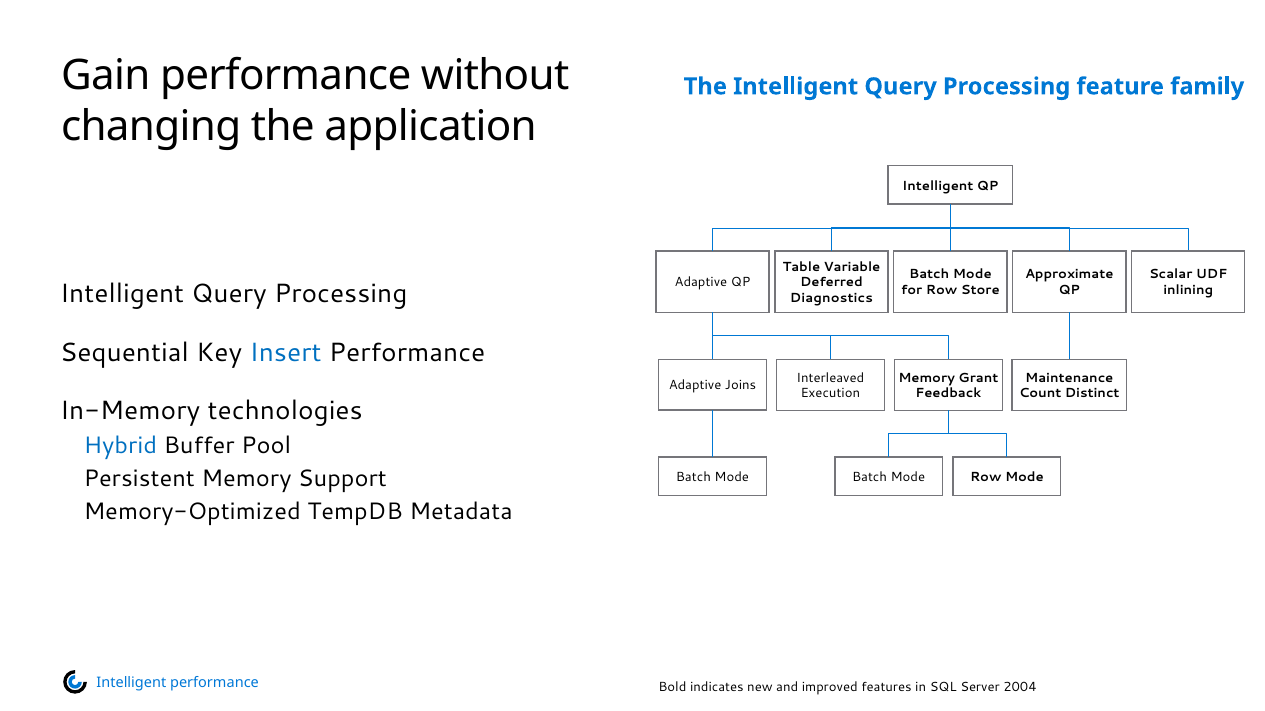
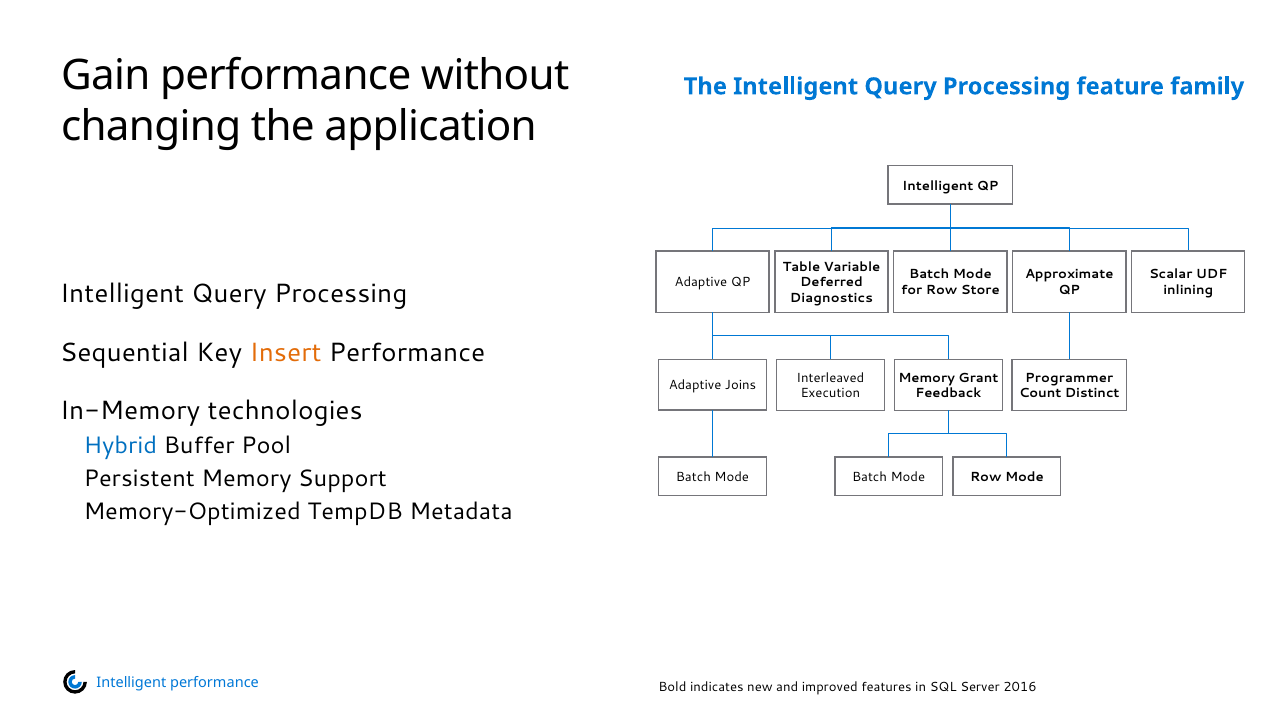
Insert colour: blue -> orange (285, 353)
Maintenance: Maintenance -> Programmer (1069, 378)
2004: 2004 -> 2016 (1020, 688)
